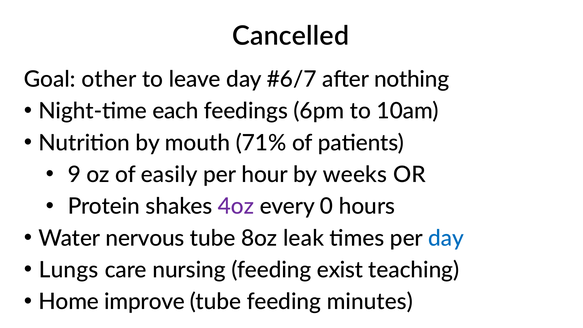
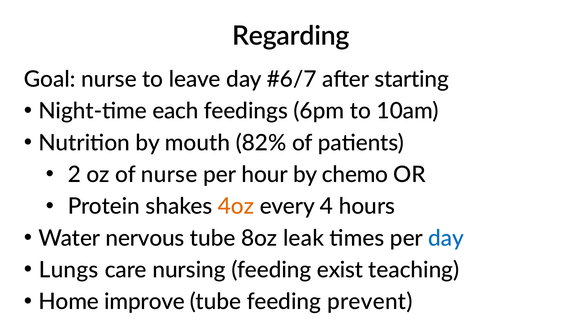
Cancelled: Cancelled -> Regarding (291, 36)
Goal other: other -> nurse (109, 79)
nothing: nothing -> starting (412, 79)
71%: 71% -> 82% (261, 143)
9: 9 -> 2 (74, 175)
of easily: easily -> nurse (169, 175)
weeks: weeks -> chemo (355, 175)
4oz colour: purple -> orange (236, 206)
0: 0 -> 4 (327, 206)
minutes: minutes -> prevent (370, 302)
